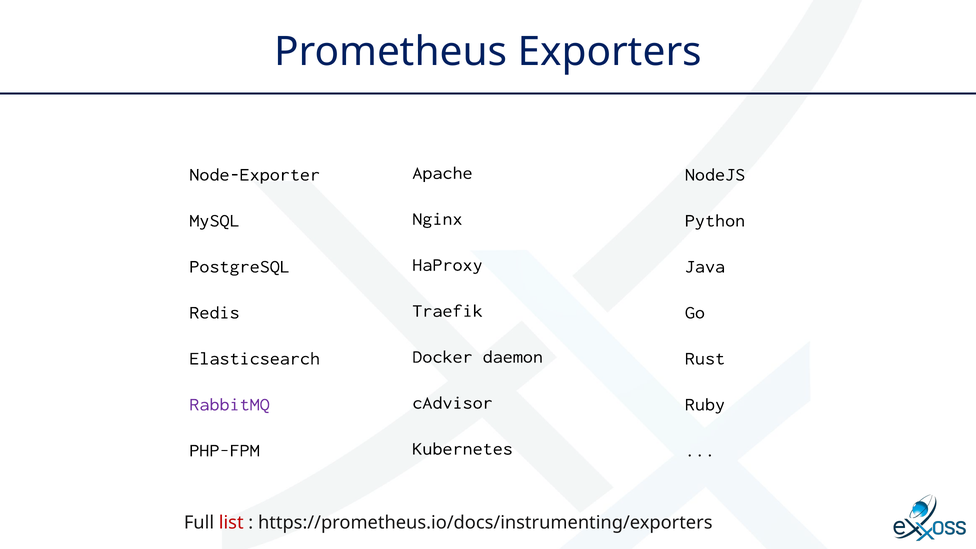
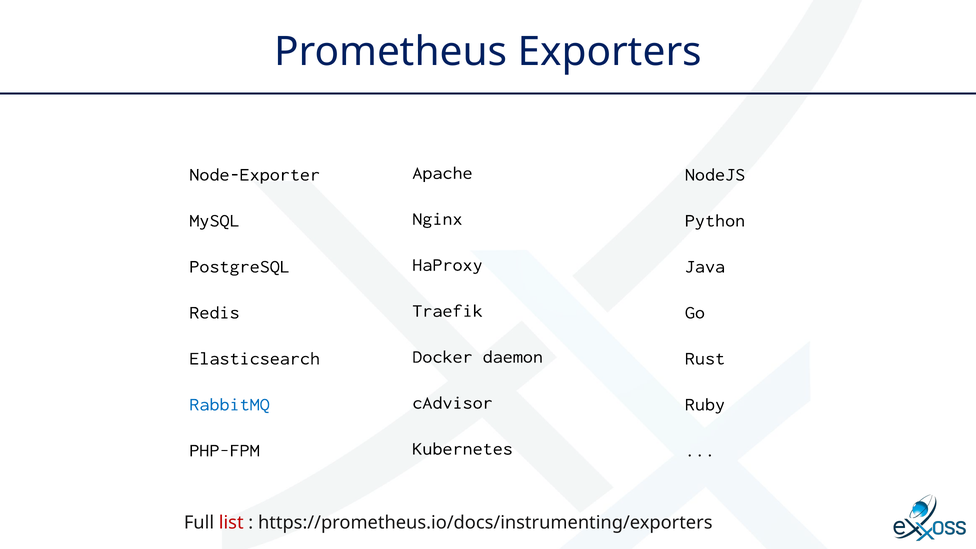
RabbitMQ colour: purple -> blue (230, 404)
